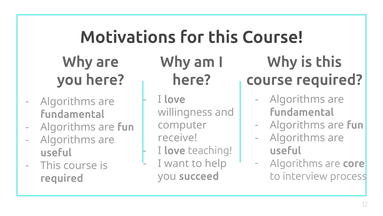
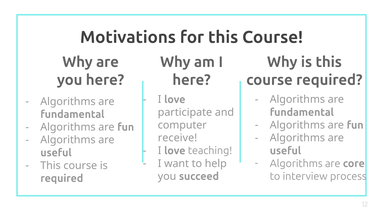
willingness: willingness -> participate (185, 112)
